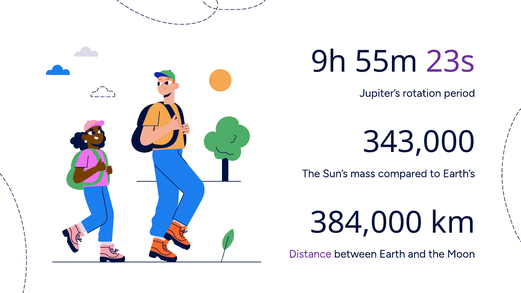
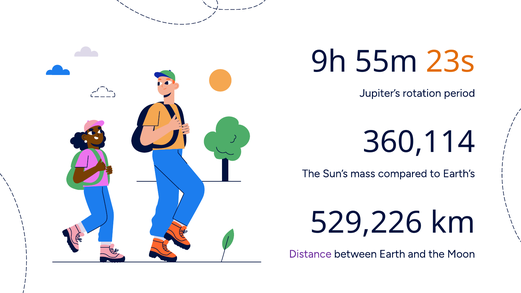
23s colour: purple -> orange (451, 62)
343,000: 343,000 -> 360,114 (419, 142)
384,000: 384,000 -> 529,226 (366, 223)
